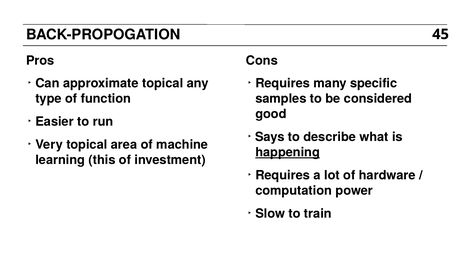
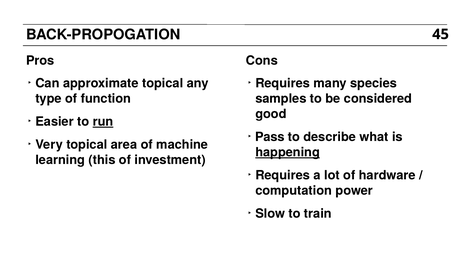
specific: specific -> species (374, 83)
run underline: none -> present (103, 122)
Says: Says -> Pass (270, 137)
